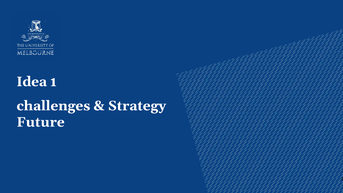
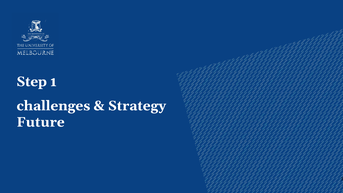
Idea: Idea -> Step (32, 82)
